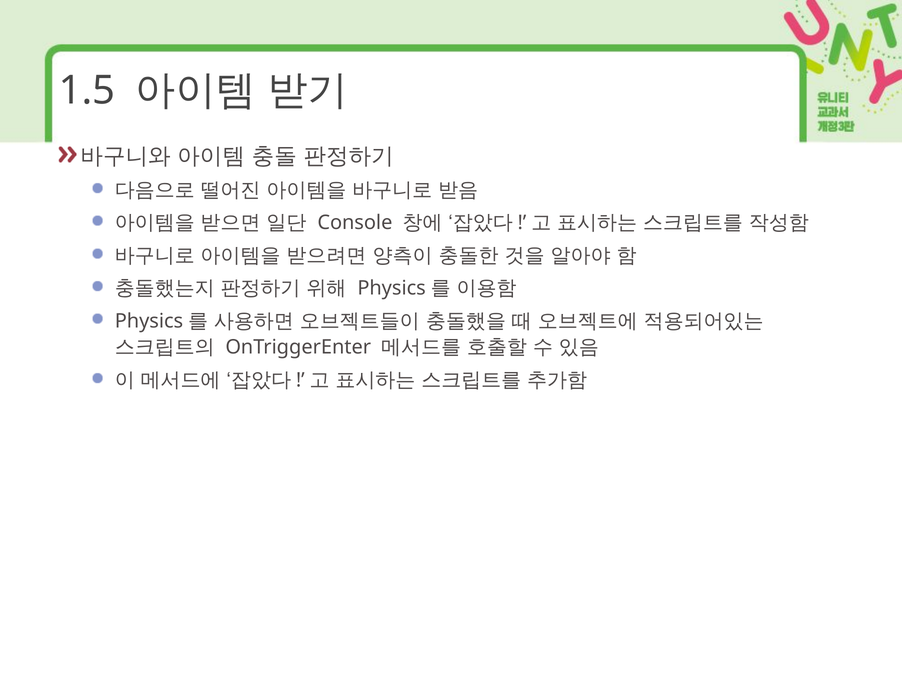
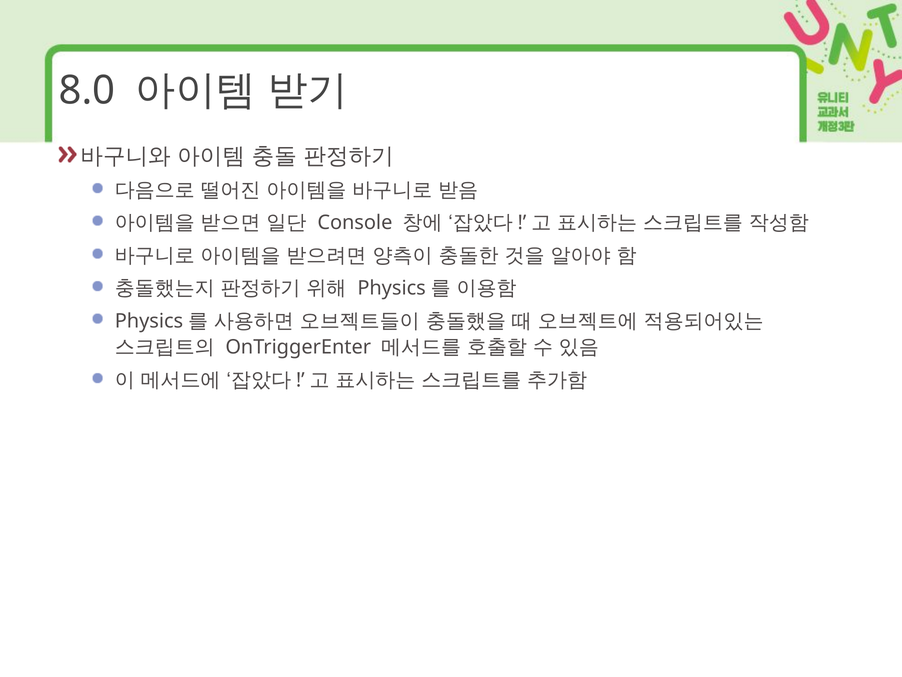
1.5: 1.5 -> 8.0 (87, 90)
